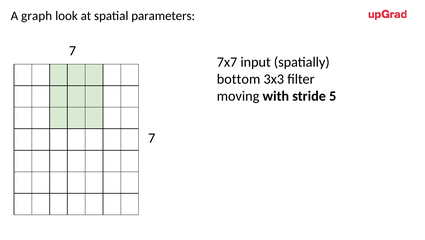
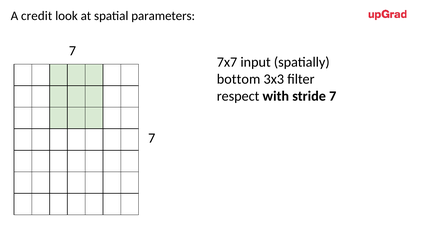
graph: graph -> credit (37, 16)
moving: moving -> respect (238, 96)
stride 5: 5 -> 7 (333, 96)
